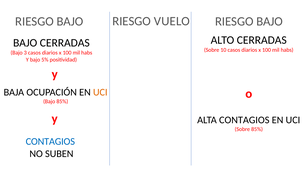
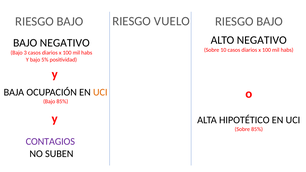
ALTO CERRADAS: CERRADAS -> NEGATIVO (262, 40)
BAJO CERRADAS: CERRADAS -> NEGATIVO (65, 43)
ALTA CONTAGIOS: CONTAGIOS -> HIPOTÉTICO (244, 120)
CONTAGIOS colour: blue -> purple (50, 142)
